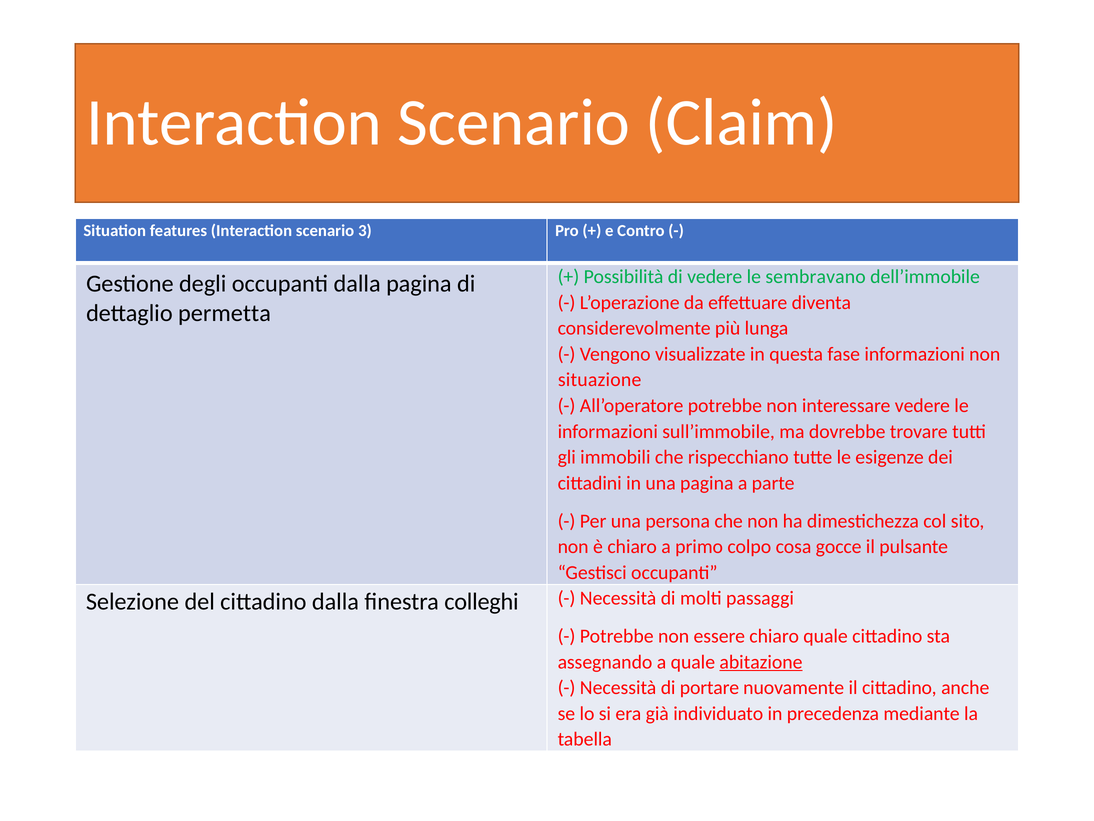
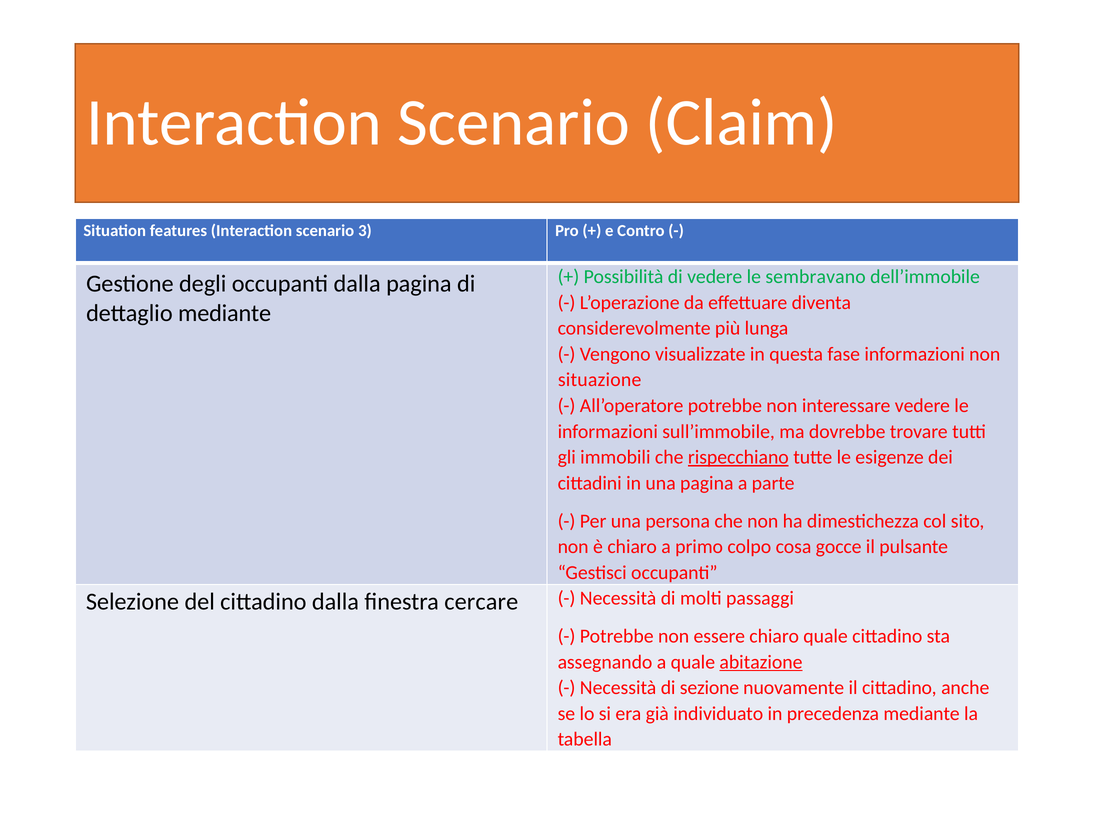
dettaglio permetta: permetta -> mediante (225, 313)
rispecchiano underline: none -> present (738, 457)
colleghi: colleghi -> cercare (481, 601)
portare: portare -> sezione (710, 687)
